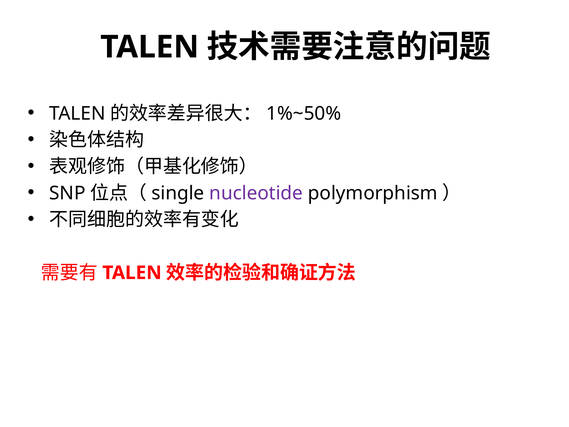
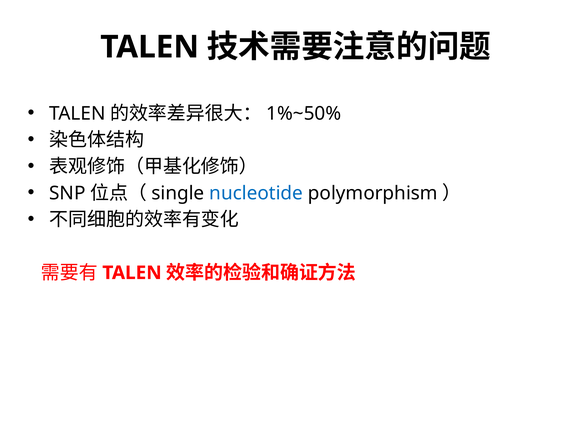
nucleotide colour: purple -> blue (256, 193)
